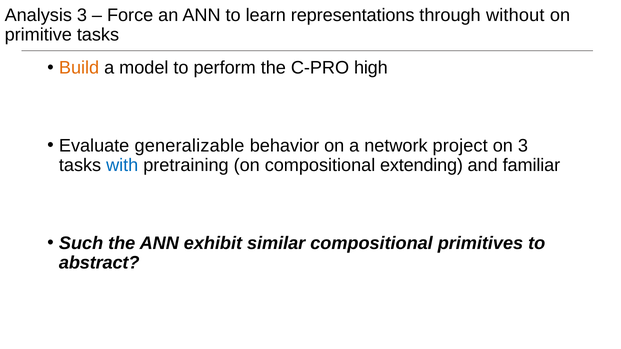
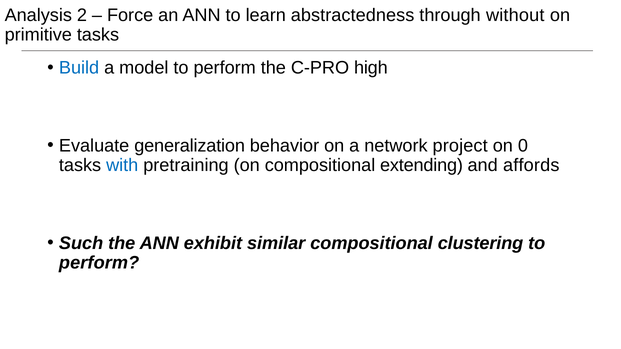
Analysis 3: 3 -> 2 (82, 15)
representations: representations -> abstractedness (353, 15)
Build colour: orange -> blue (79, 68)
generalizable: generalizable -> generalization (190, 146)
on 3: 3 -> 0 (523, 146)
familiar: familiar -> affords (531, 165)
primitives: primitives -> clustering (481, 243)
abstract: abstract -> perform (99, 263)
